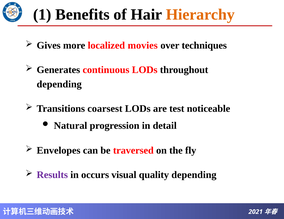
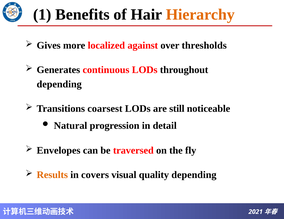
movies: movies -> against (143, 46)
techniques: techniques -> thresholds (204, 46)
test: test -> still (177, 109)
Results colour: purple -> orange (52, 175)
occurs: occurs -> covers (95, 175)
